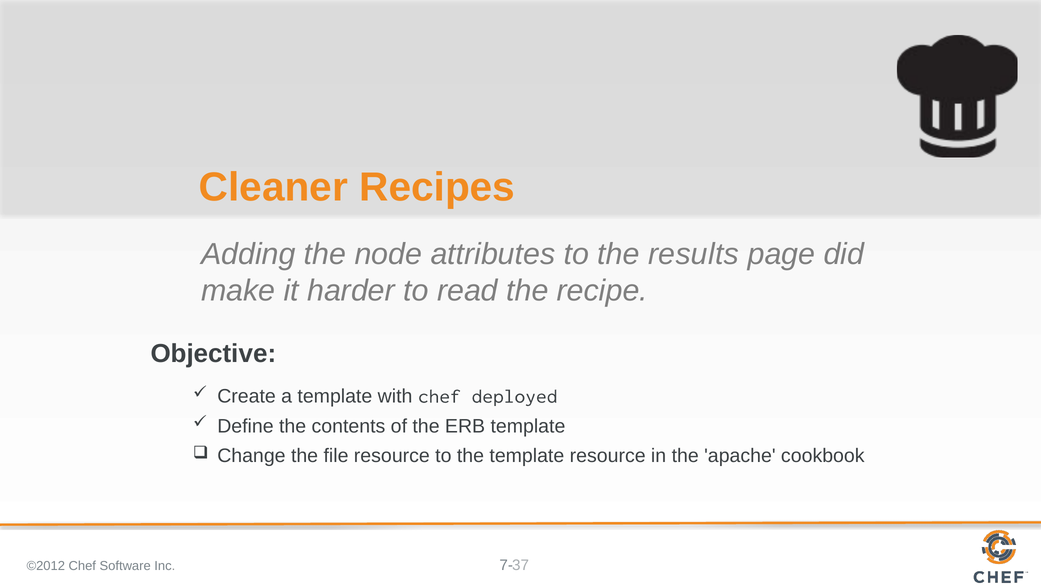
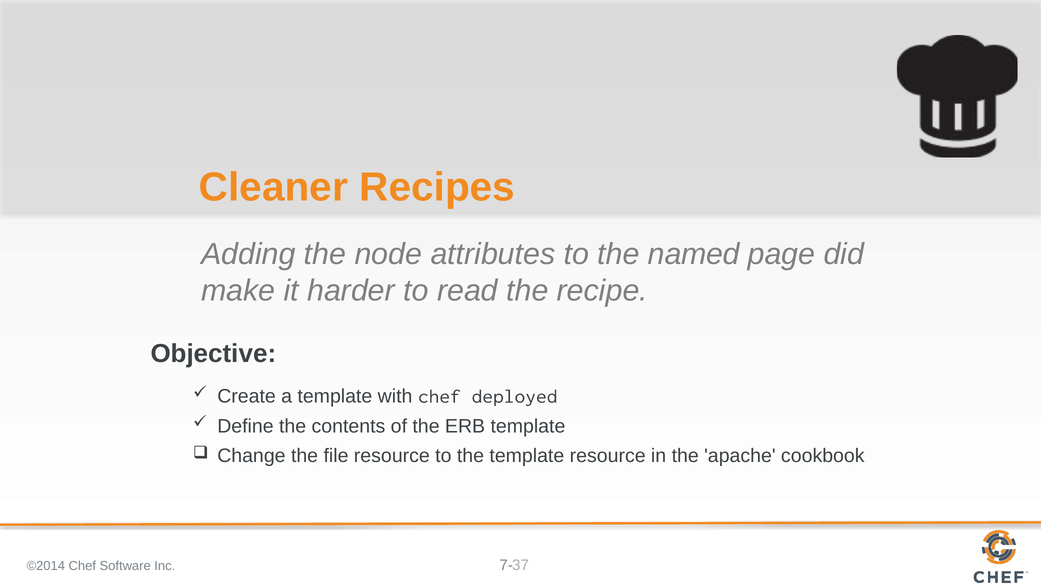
results: results -> named (694, 255)
©2012: ©2012 -> ©2014 (46, 567)
